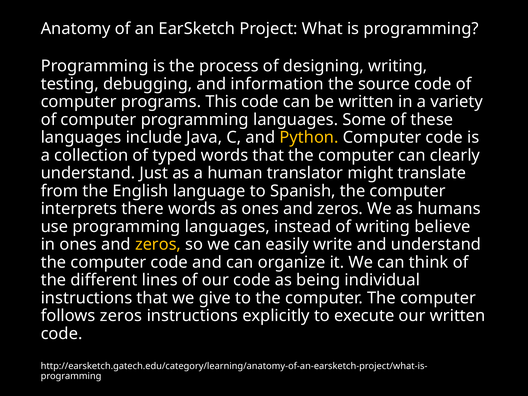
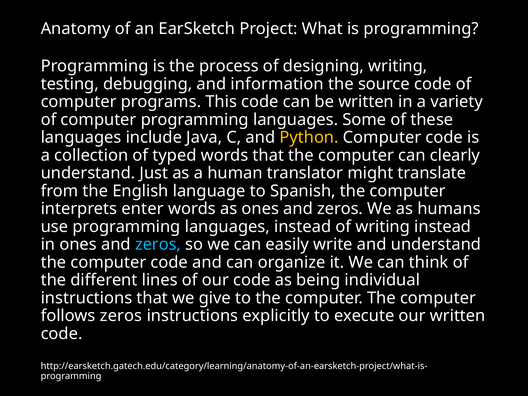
there: there -> enter (143, 209)
writing believe: believe -> instead (443, 227)
zeros colour: yellow -> light blue (158, 244)
